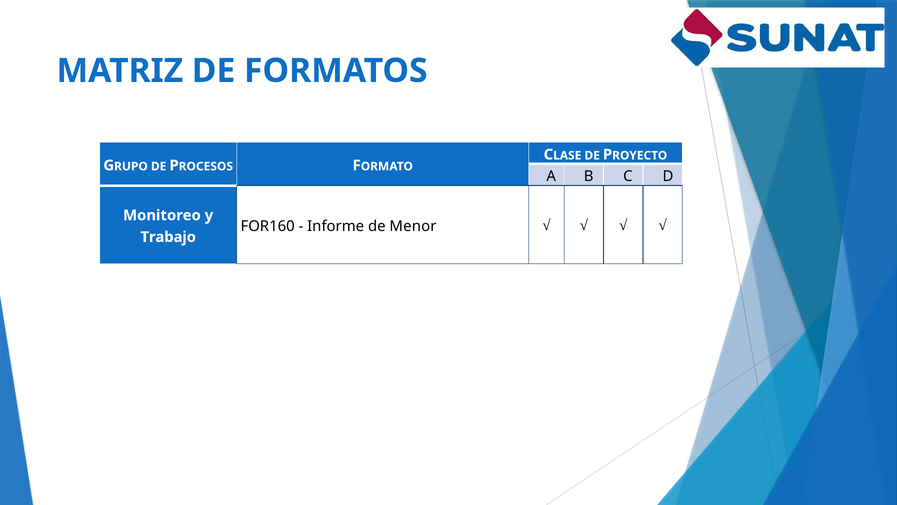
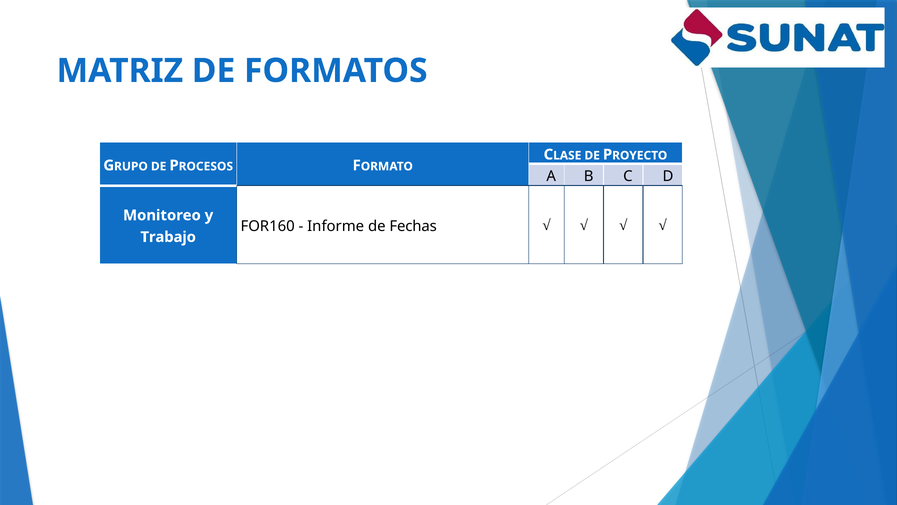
Menor: Menor -> Fechas (413, 226)
